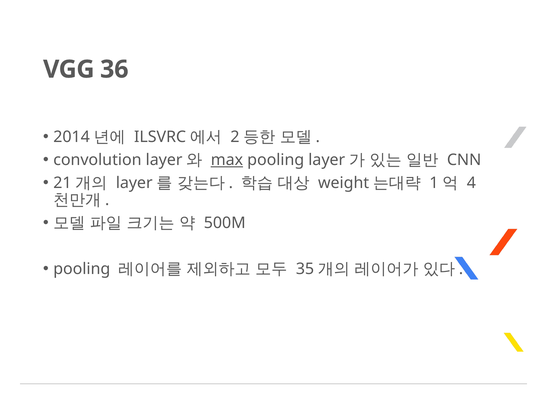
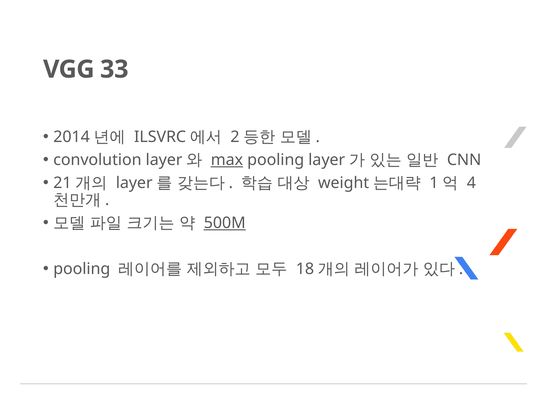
36: 36 -> 33 (114, 69)
500M underline: none -> present (225, 223)
35: 35 -> 18 (305, 269)
